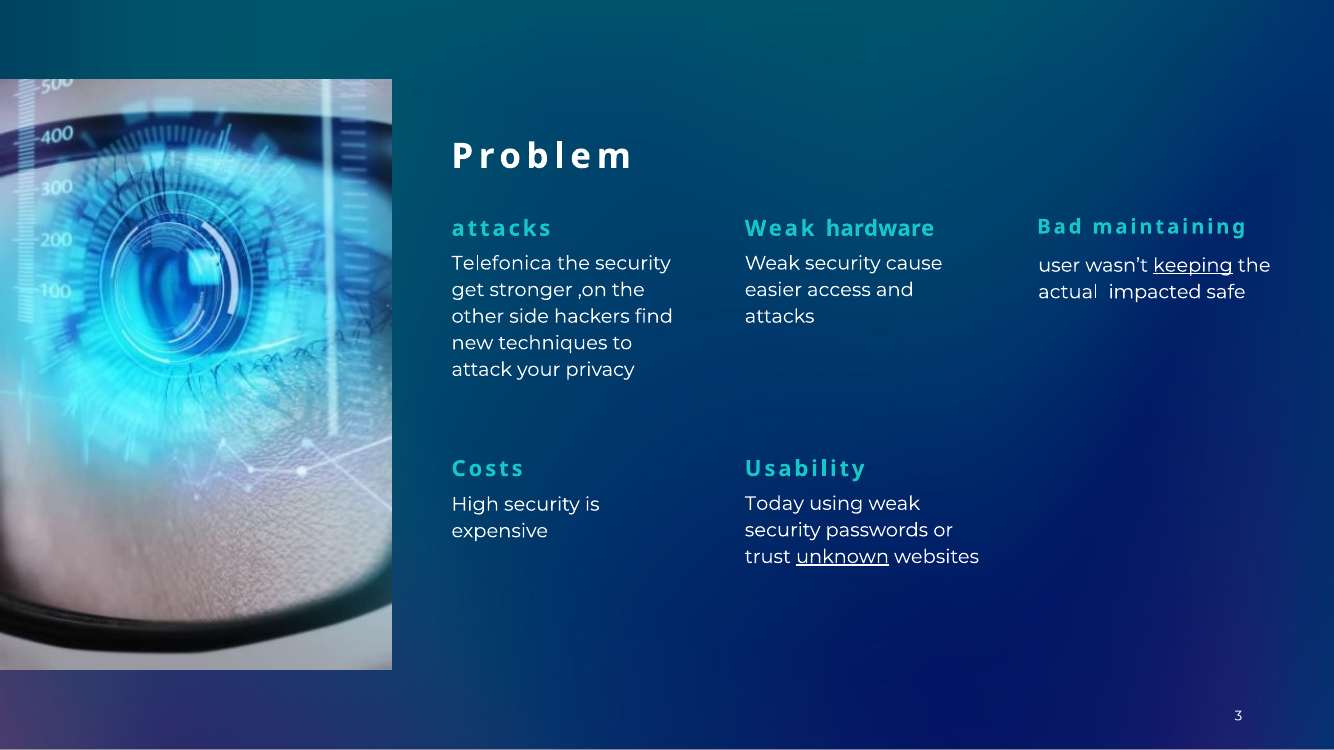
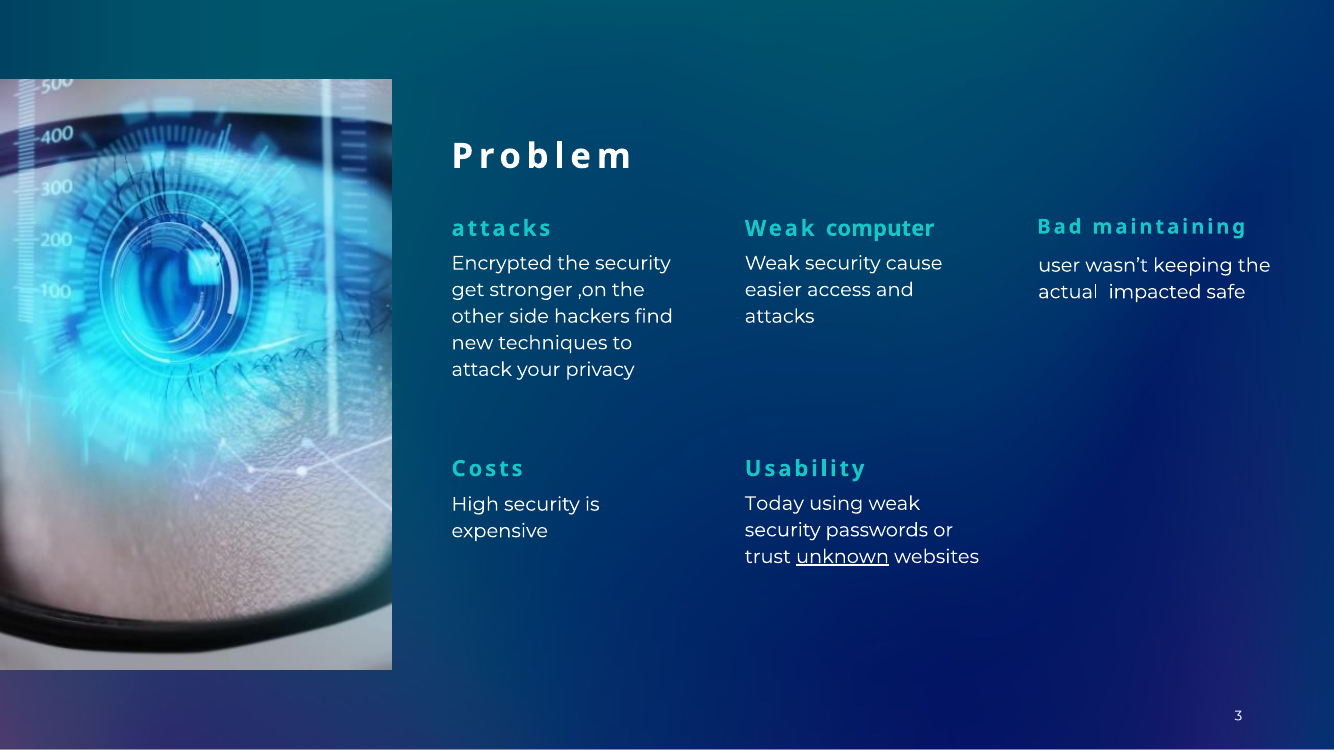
hardware: hardware -> computer (880, 229)
Telefonica: Telefonica -> Encrypted (502, 263)
keeping underline: present -> none (1193, 265)
